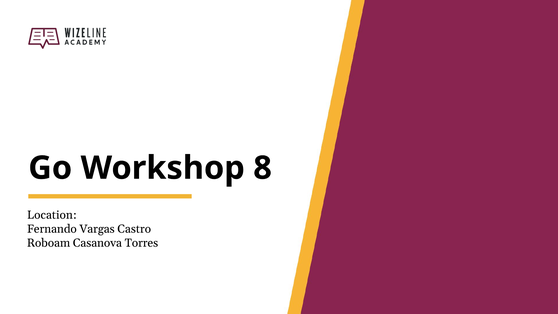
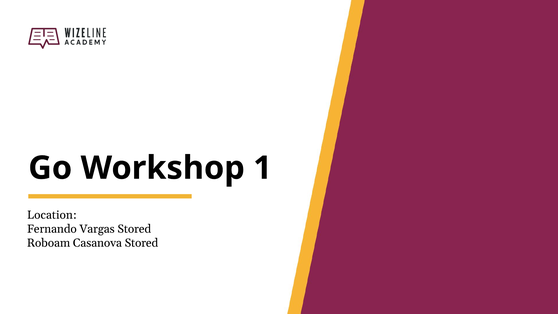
8: 8 -> 1 (263, 168)
Vargas Castro: Castro -> Stored (134, 229)
Casanova Torres: Torres -> Stored (141, 243)
